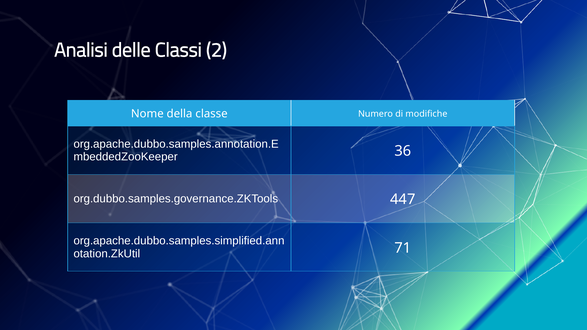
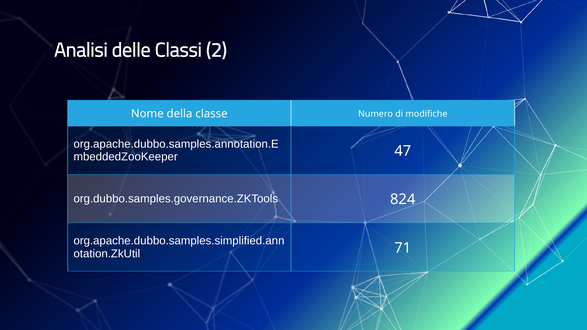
36: 36 -> 47 (403, 151)
447: 447 -> 824 (403, 200)
